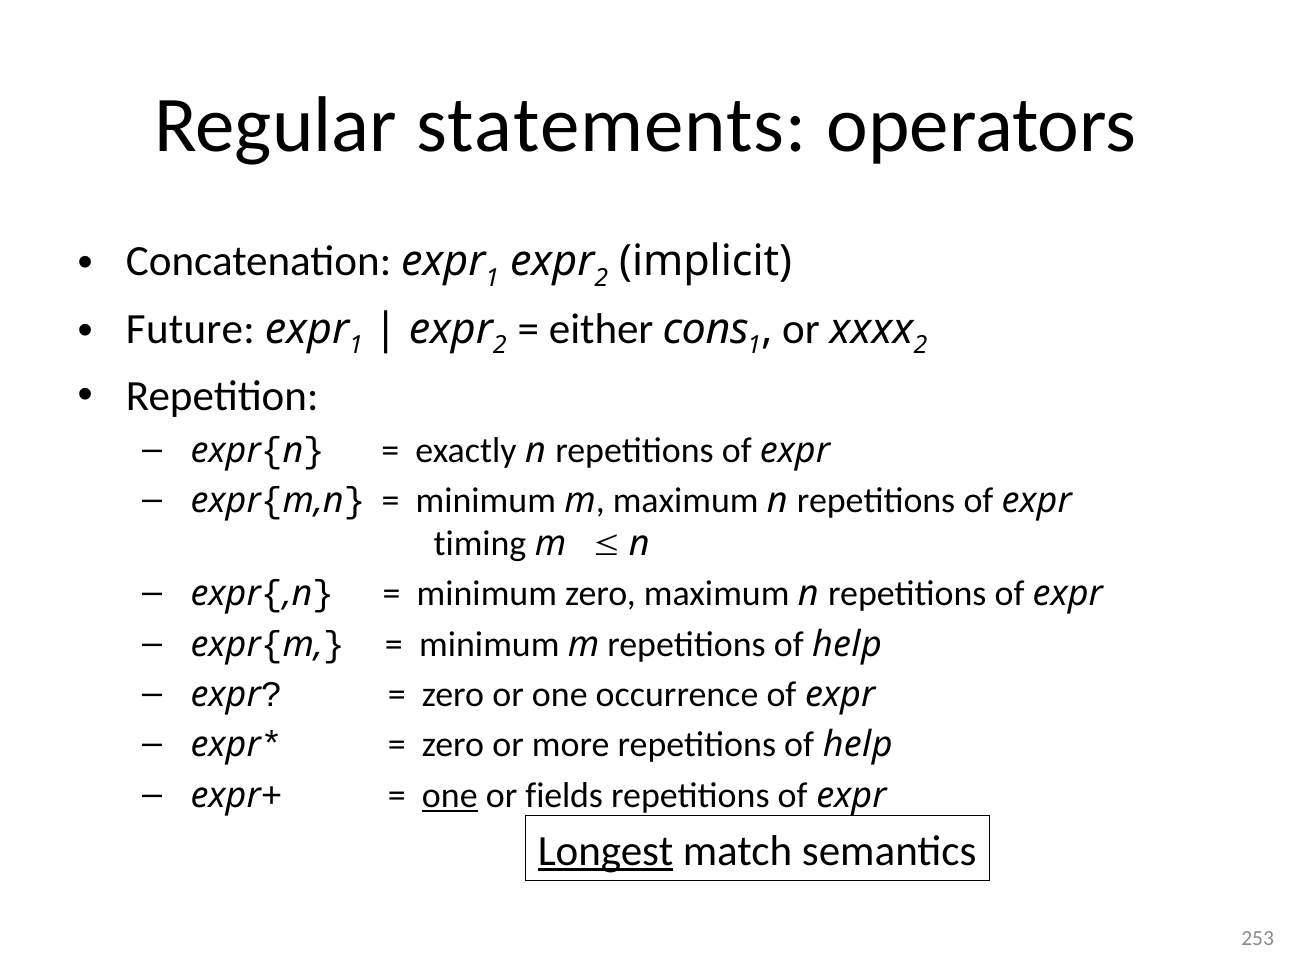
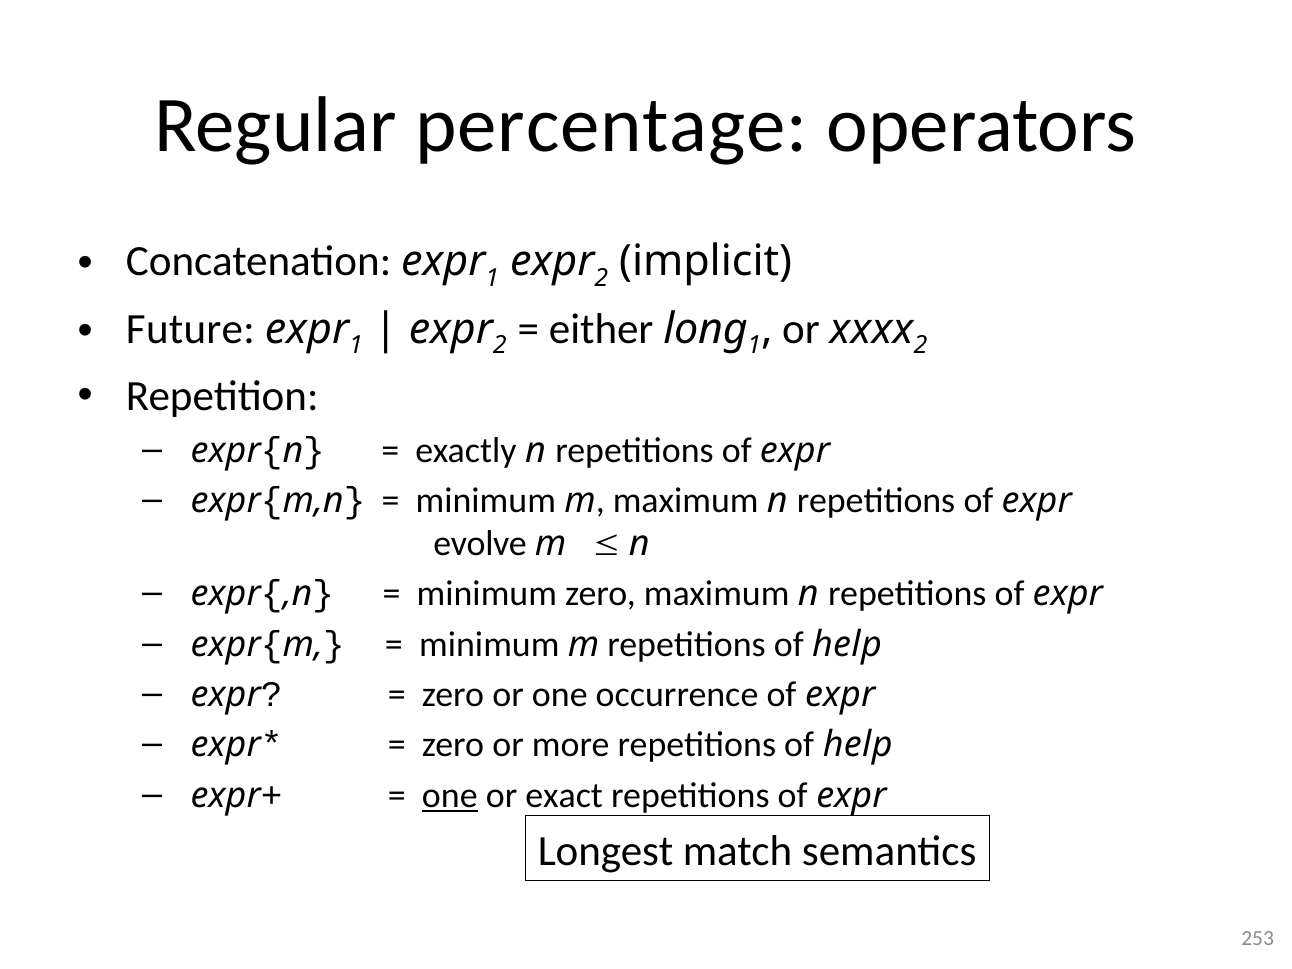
statements: statements -> percentage (611, 125)
cons: cons -> long (706, 329)
timing: timing -> evolve (480, 544)
fields: fields -> exact (564, 795)
Longest underline: present -> none (606, 851)
